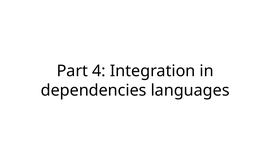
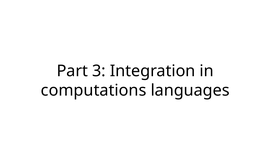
4: 4 -> 3 (99, 71)
dependencies: dependencies -> computations (94, 90)
